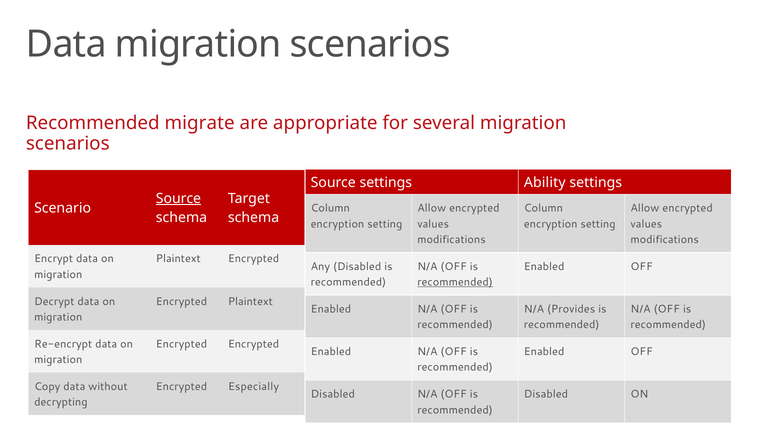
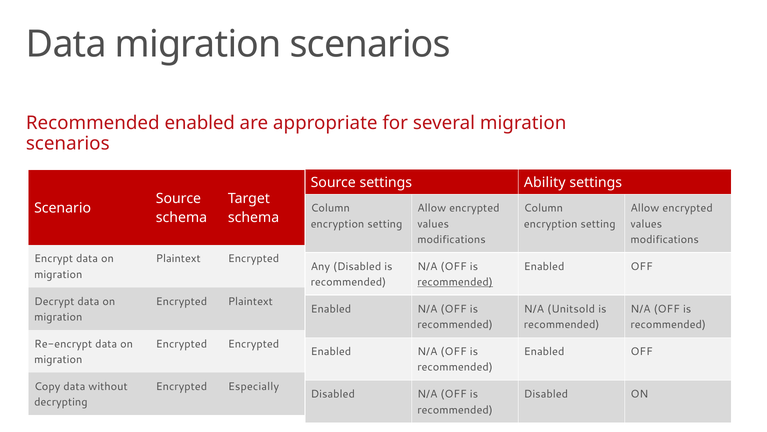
migrate: migrate -> enabled (200, 123)
Source underline: present -> none (178, 198)
Provides: Provides -> Unitsold (571, 309)
